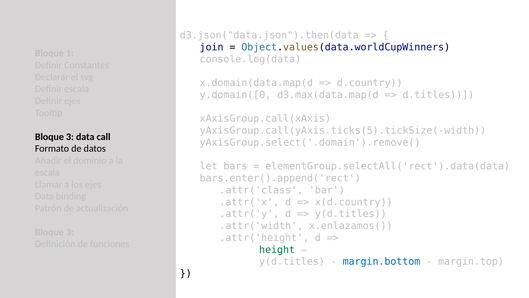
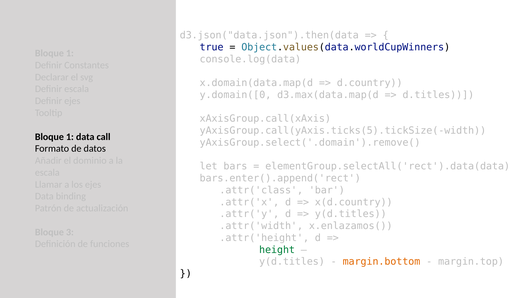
join: join -> true (212, 47)
3: 3 -> 1 (70, 137)
margin.bottom colour: blue -> orange (381, 261)
